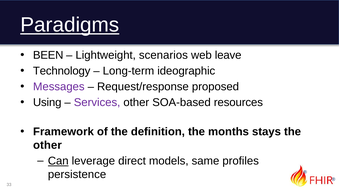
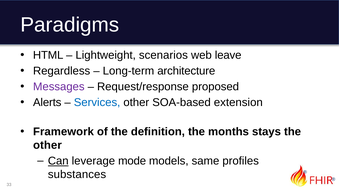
Paradigms underline: present -> none (70, 25)
BEEN: BEEN -> HTML (48, 55)
Technology: Technology -> Regardless (62, 71)
ideographic: ideographic -> architecture (186, 71)
Using: Using -> Alerts (47, 103)
Services colour: purple -> blue (97, 103)
resources: resources -> extension (238, 103)
direct: direct -> mode (132, 162)
persistence: persistence -> substances (77, 175)
